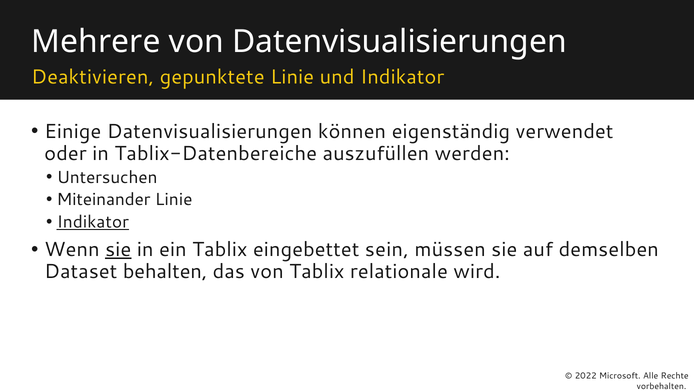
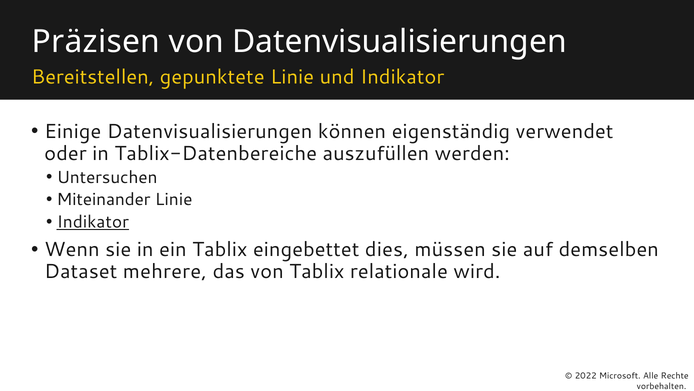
Mehrere: Mehrere -> Präzisen (96, 42)
Deaktivieren: Deaktivieren -> Bereitstellen (93, 77)
sie underline: present -> none (118, 249)
sein: sein -> dies (387, 249)
behalten: behalten -> mehrere (165, 271)
